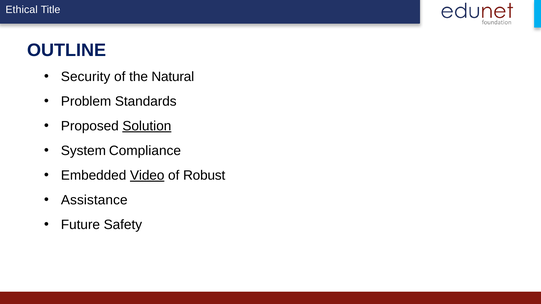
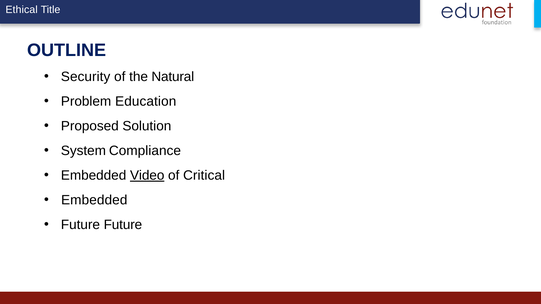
Standards: Standards -> Education (146, 102)
Solution underline: present -> none (147, 126)
Robust: Robust -> Critical (204, 176)
Assistance: Assistance -> Embedded (94, 200)
Future Safety: Safety -> Future (123, 225)
